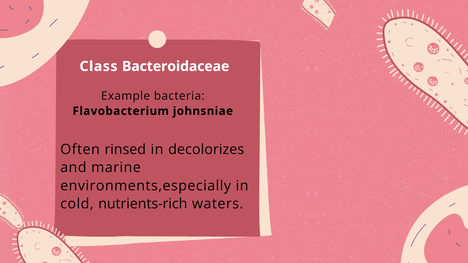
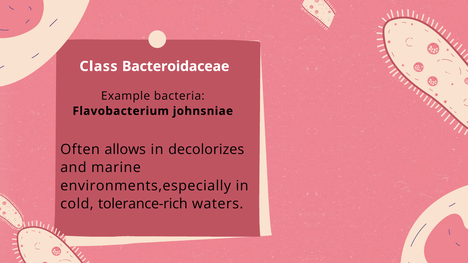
rinsed: rinsed -> allows (125, 150)
nutrients-rich: nutrients-rich -> tolerance-rich (143, 204)
